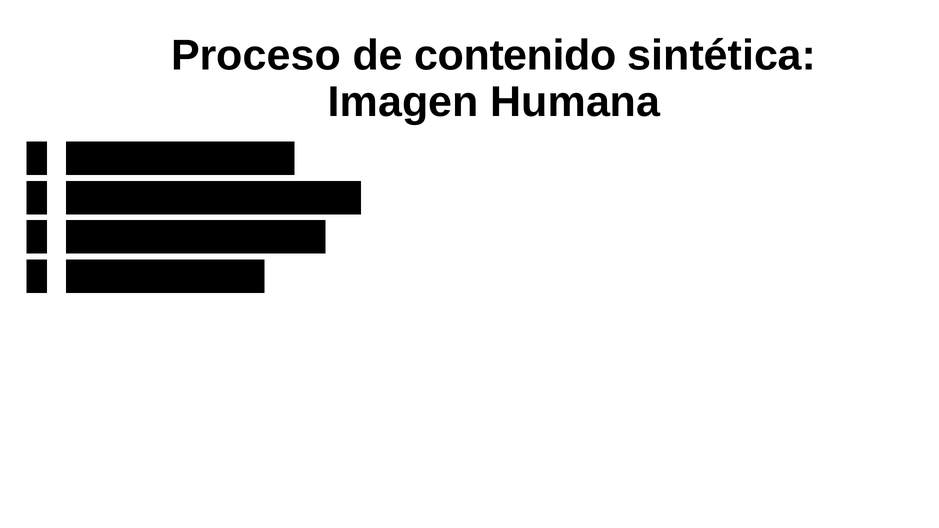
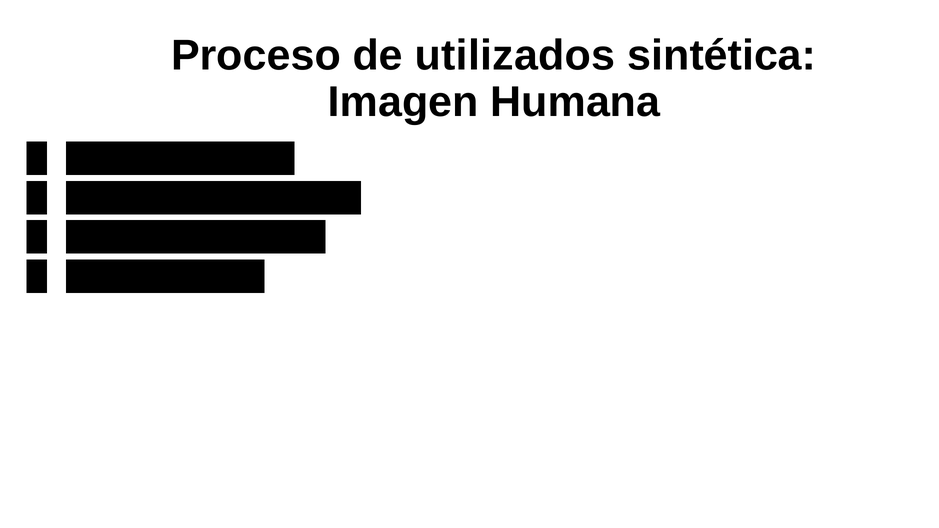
contenido: contenido -> utilizados (515, 56)
